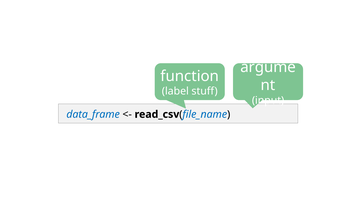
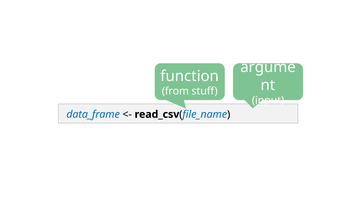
label: label -> from (175, 91)
